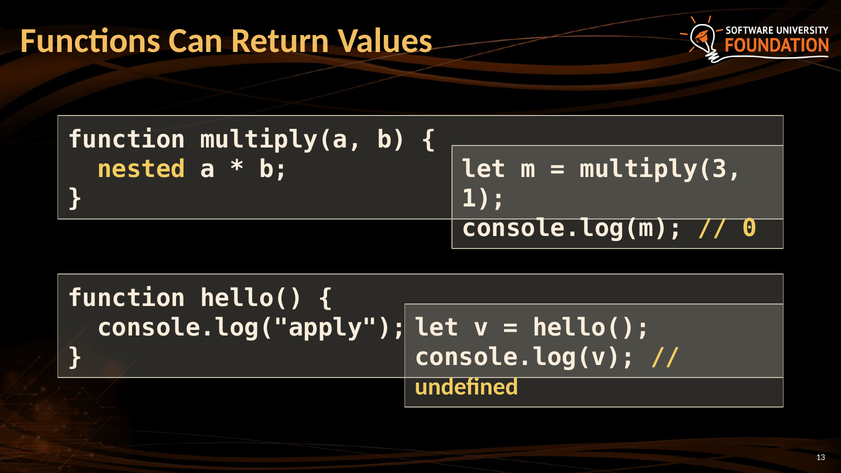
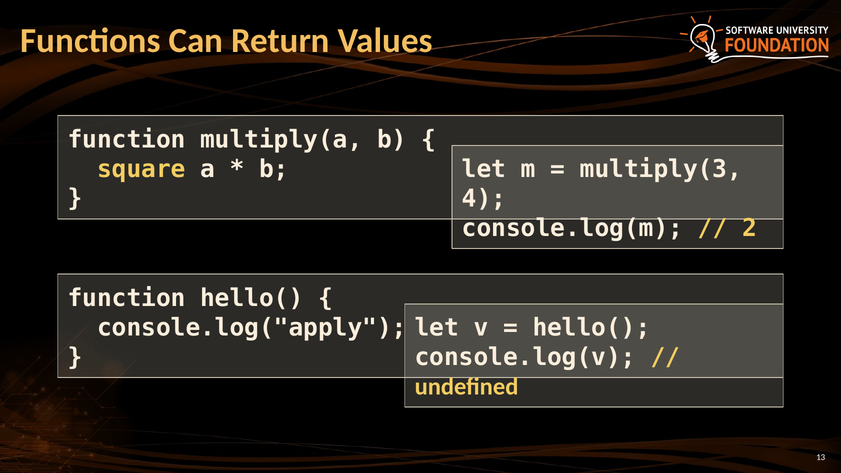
nested: nested -> square (141, 169)
1: 1 -> 4 (484, 199)
0: 0 -> 2 (750, 228)
